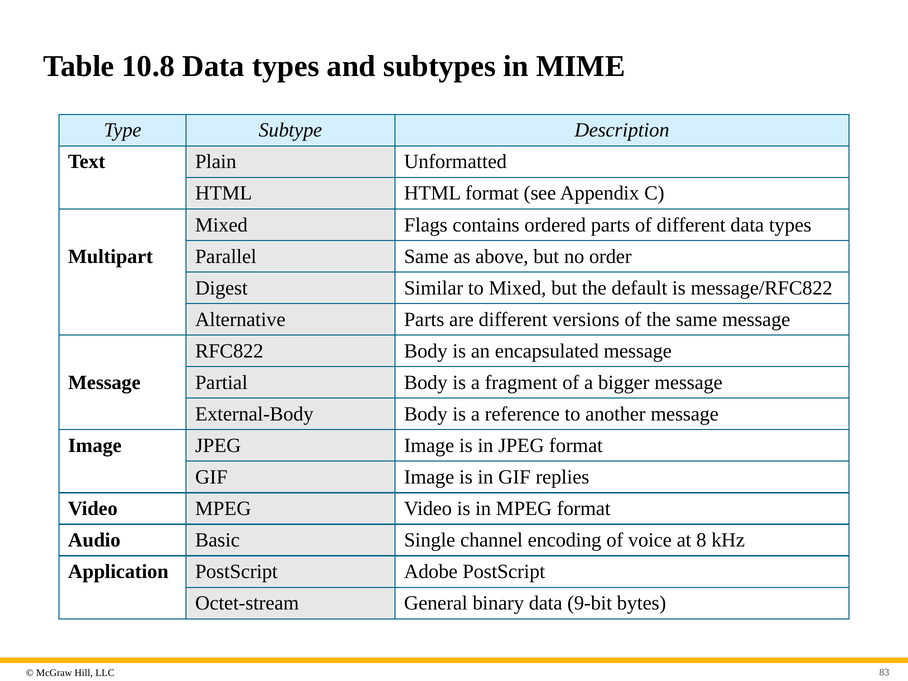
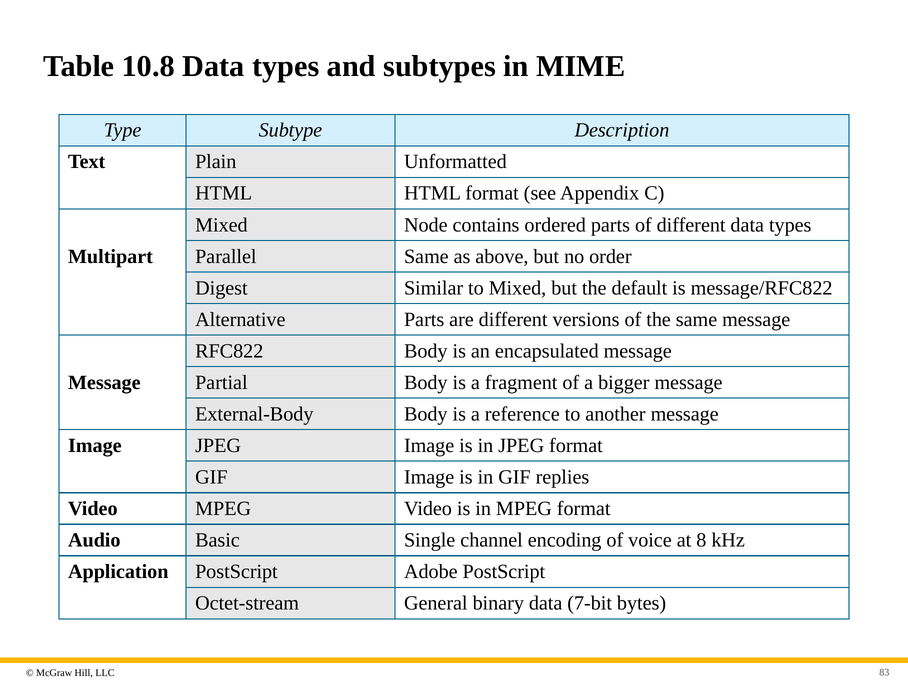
Flags: Flags -> Node (426, 225)
9-bit: 9-bit -> 7-bit (590, 603)
